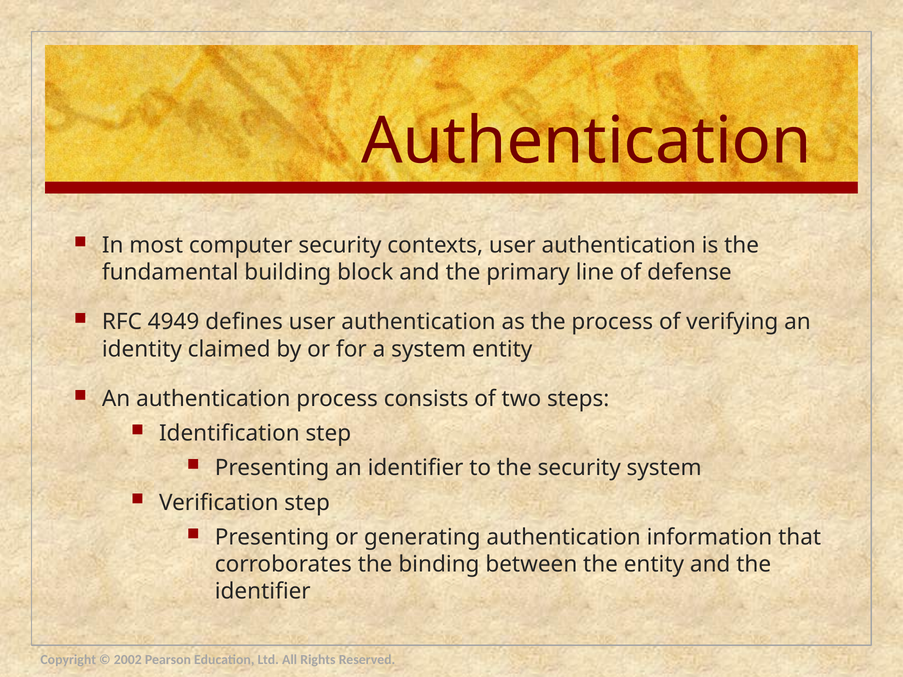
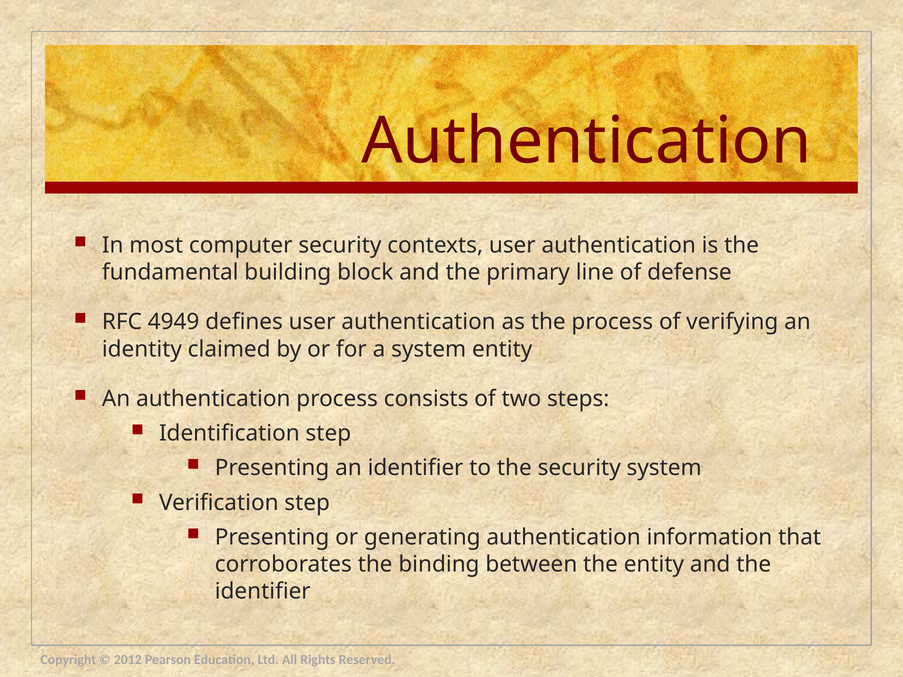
2002: 2002 -> 2012 (128, 660)
